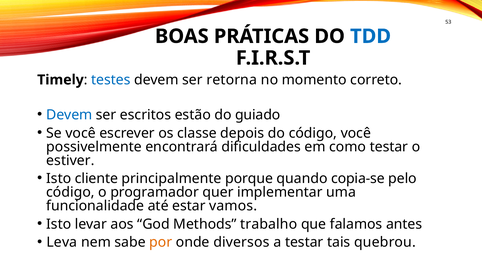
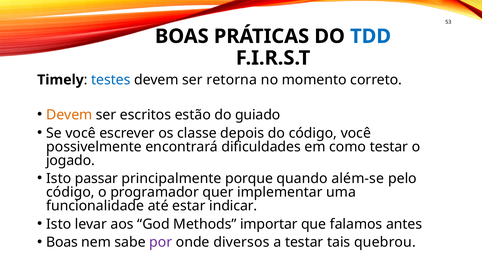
Devem colour: blue -> orange (69, 115)
estiver: estiver -> jogado (70, 160)
cliente: cliente -> passar (96, 179)
copia-se: copia-se -> além-se (358, 179)
vamos: vamos -> indicar (233, 206)
trabalho: trabalho -> importar (269, 224)
Leva: Leva -> Boas (62, 242)
por colour: orange -> purple (161, 242)
